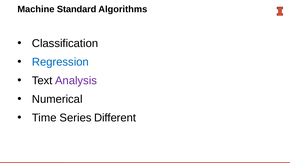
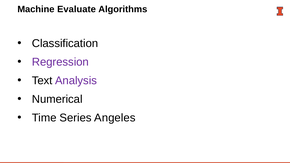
Standard: Standard -> Evaluate (77, 9)
Regression colour: blue -> purple (60, 62)
Different: Different -> Angeles (115, 118)
